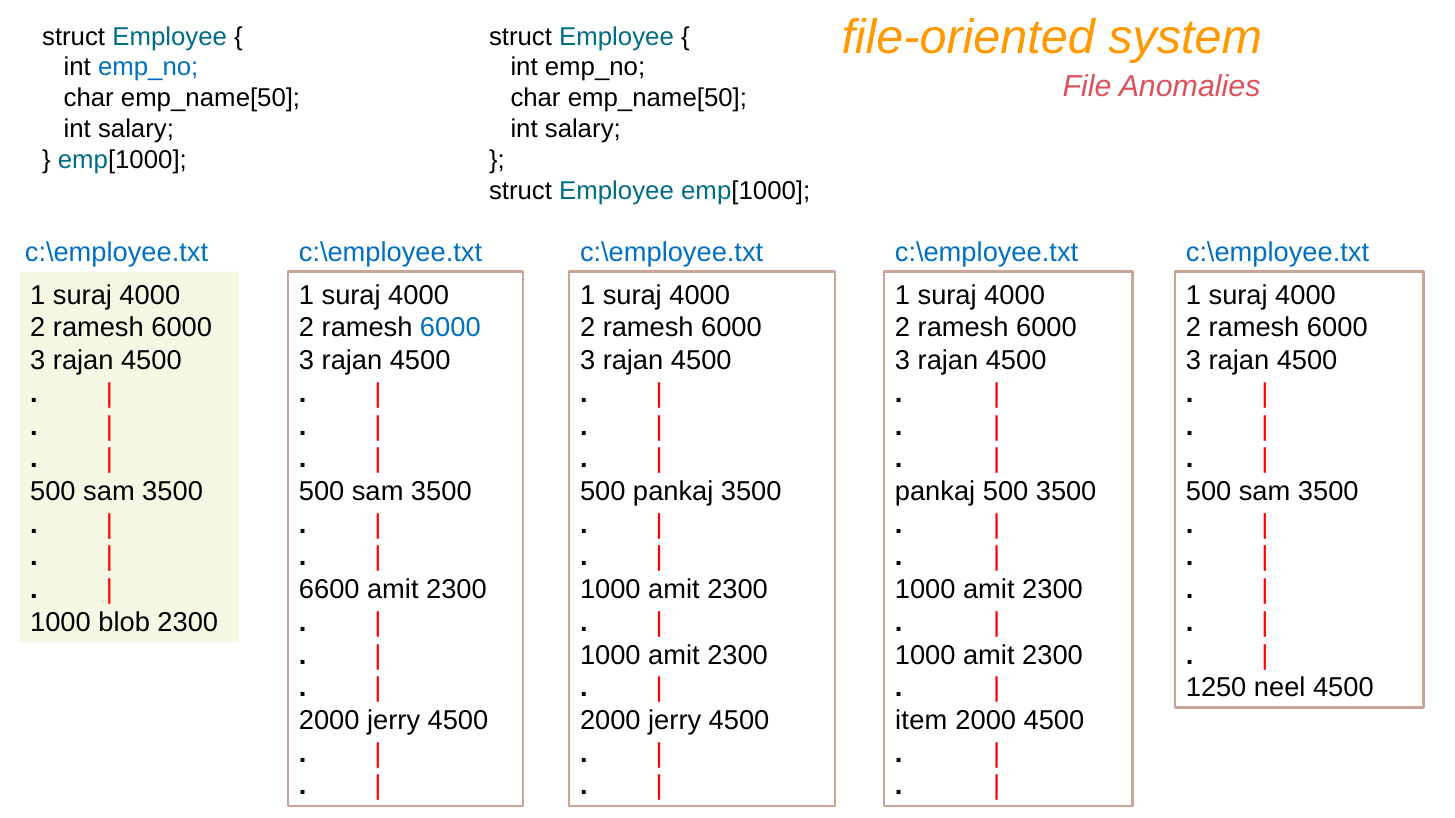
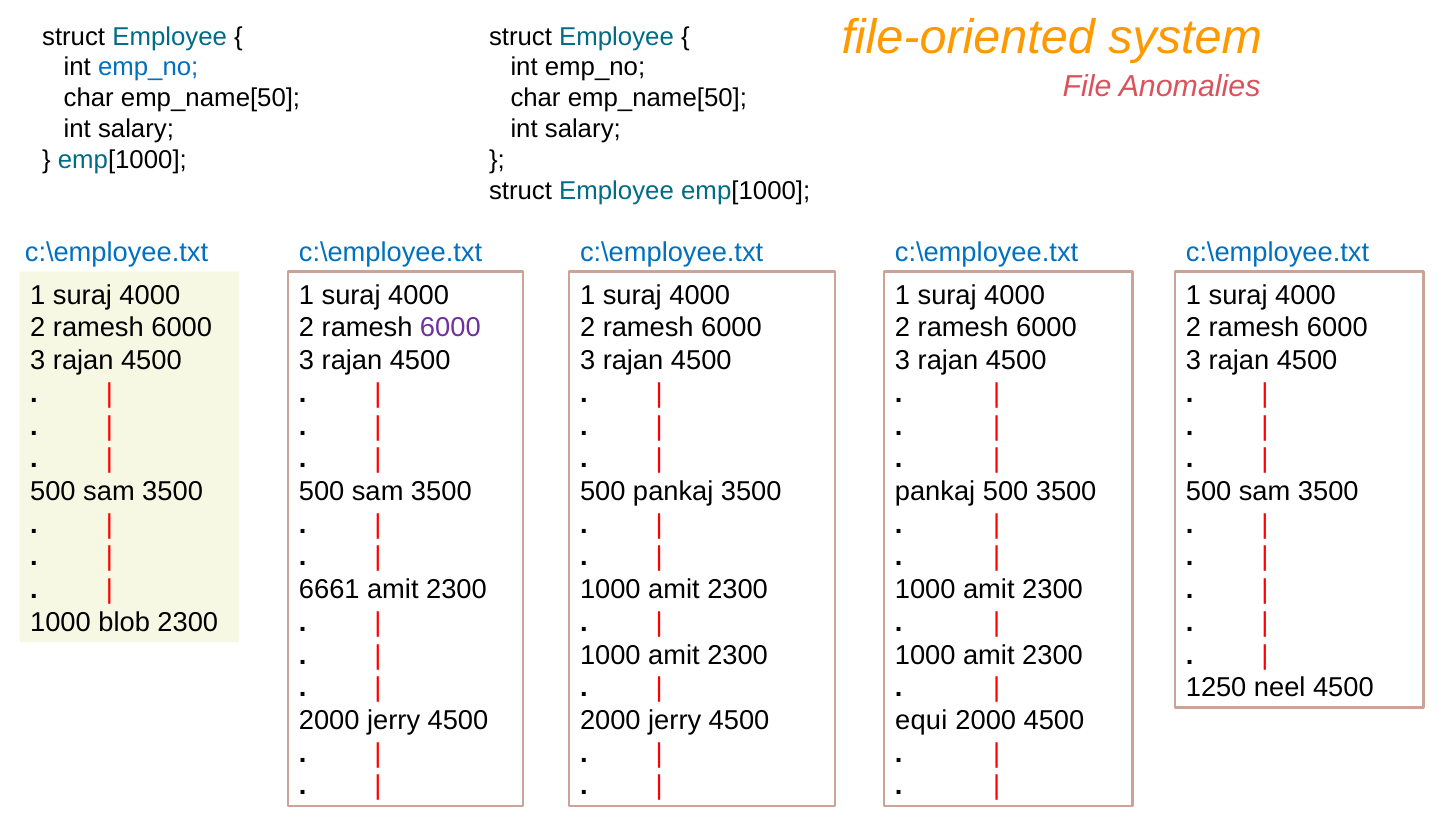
6000 colour: blue -> purple (450, 328)
6600: 6600 -> 6661 (329, 590)
item: item -> equi (921, 721)
